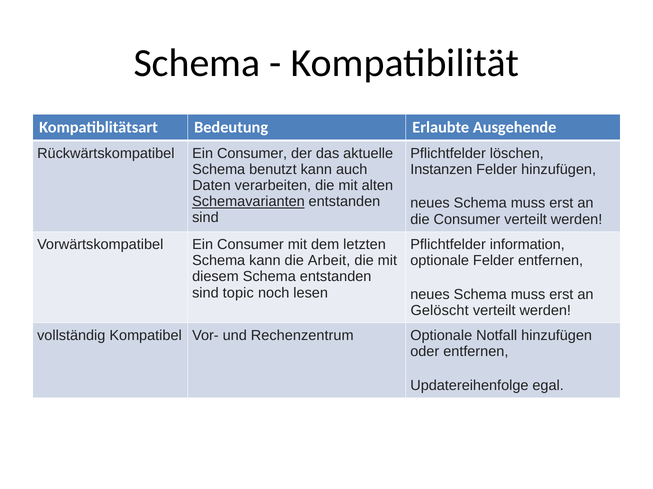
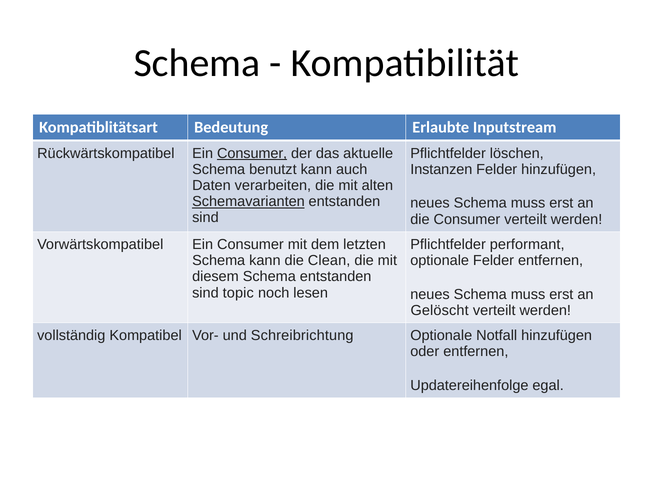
Ausgehende: Ausgehende -> Inputstream (515, 128)
Consumer underline: none -> present (252, 154)
information: information -> performant (527, 245)
Arbeit: Arbeit -> Clean (329, 261)
Rechenzentrum: Rechenzentrum -> Schreibrichtung (302, 336)
